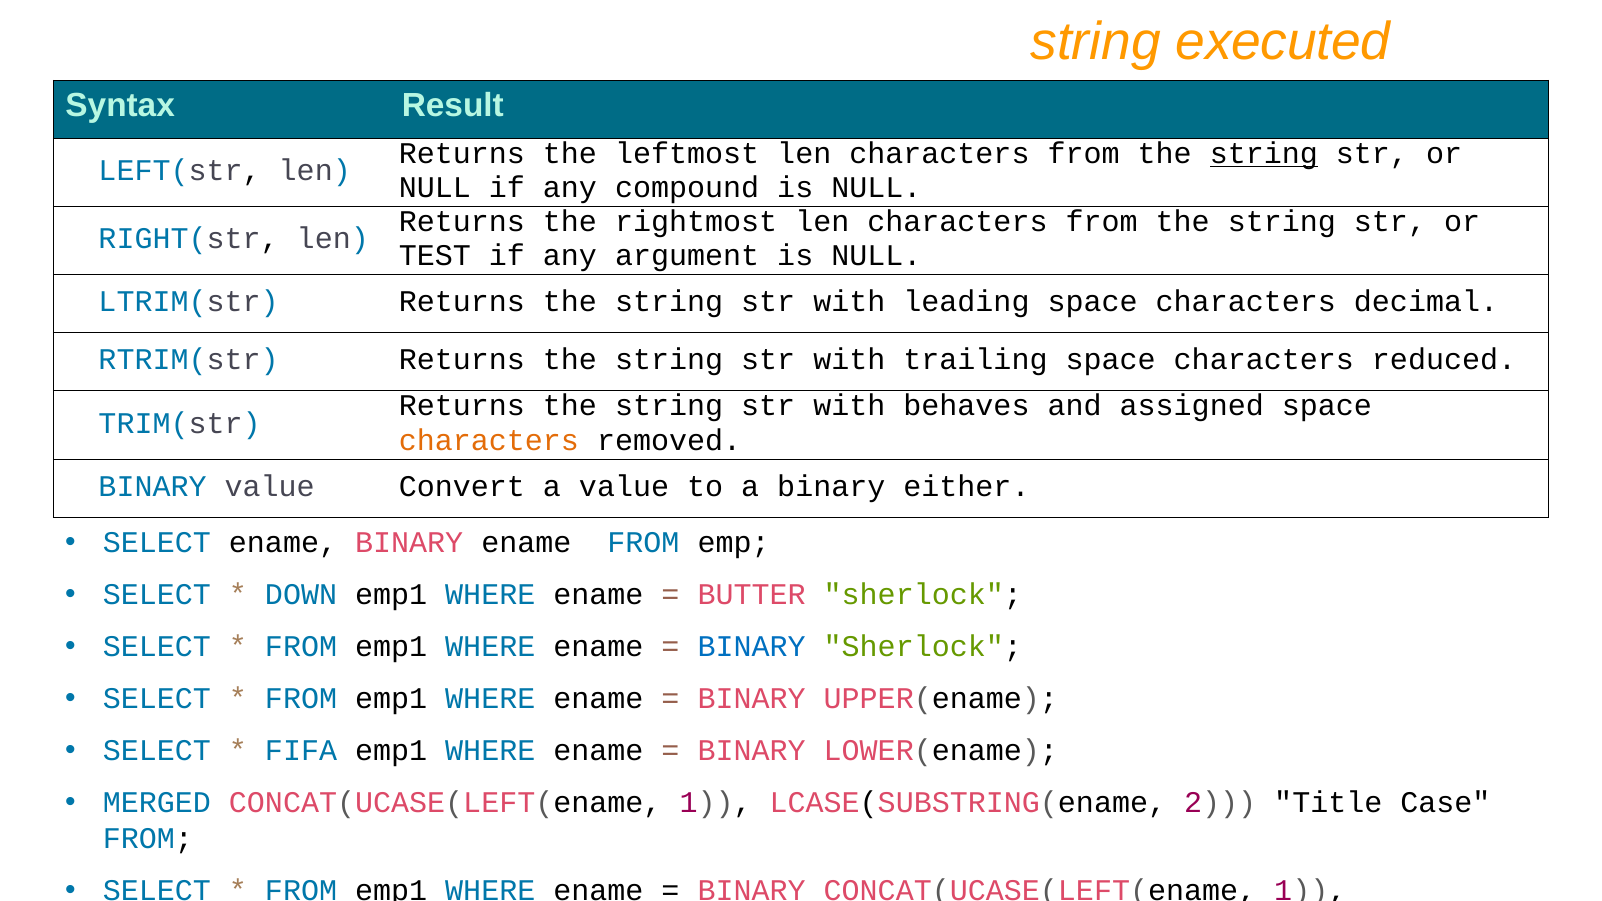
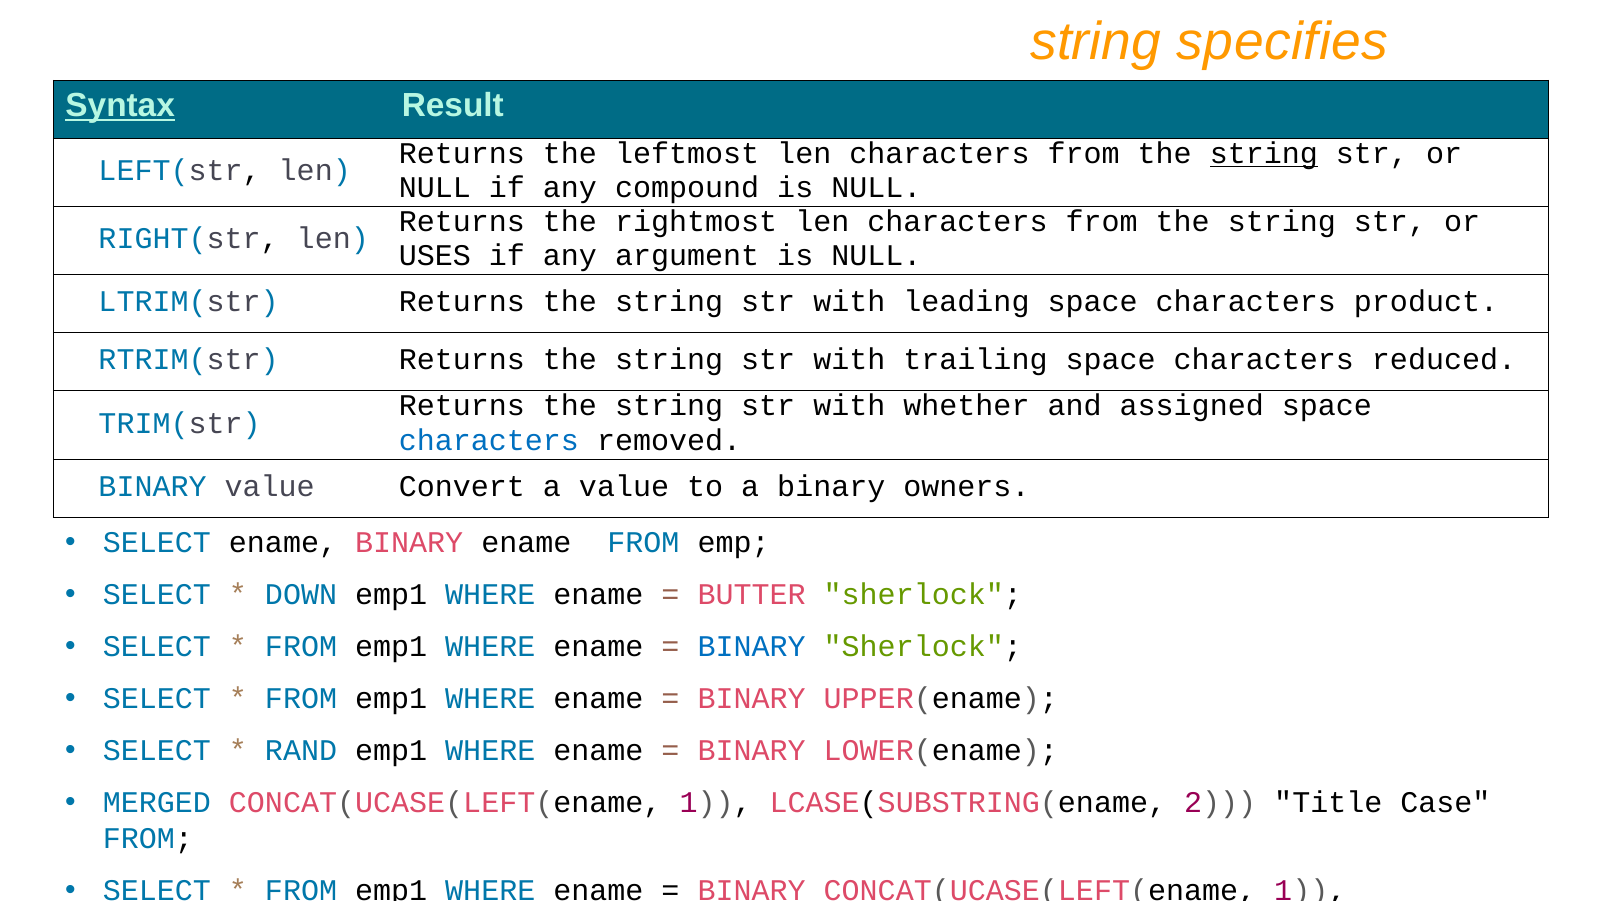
executed: executed -> specifies (1283, 42)
Syntax underline: none -> present (120, 106)
TEST: TEST -> USES (435, 256)
decimal: decimal -> product (1426, 302)
behaves: behaves -> whether (966, 406)
characters colour: orange -> blue (489, 440)
either: either -> owners (966, 486)
FIFA: FIFA -> RAND (301, 751)
